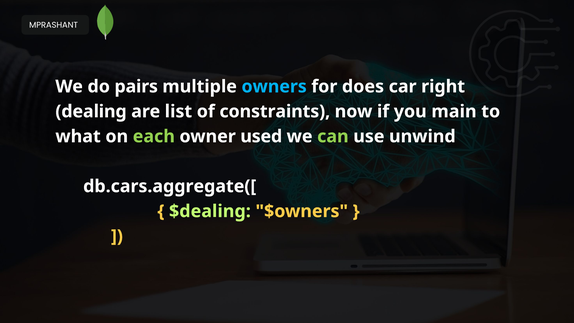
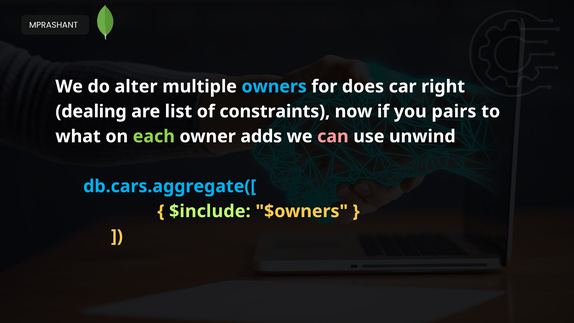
pairs: pairs -> alter (136, 87)
main: main -> pairs (454, 111)
used: used -> adds (261, 136)
can colour: light green -> pink (333, 136)
db.cars.aggregate([ colour: white -> light blue (170, 186)
$dealing: $dealing -> $include (210, 211)
